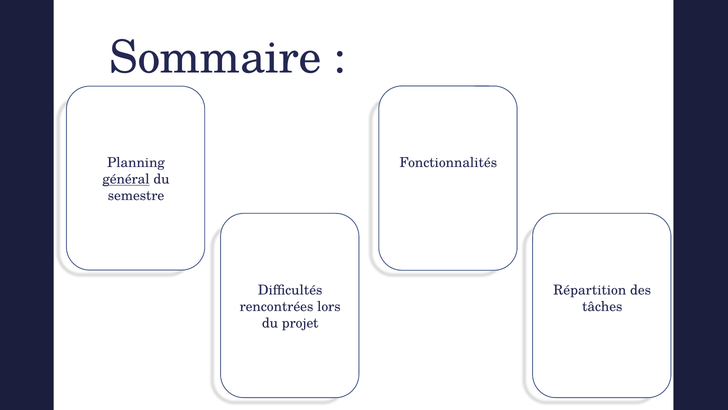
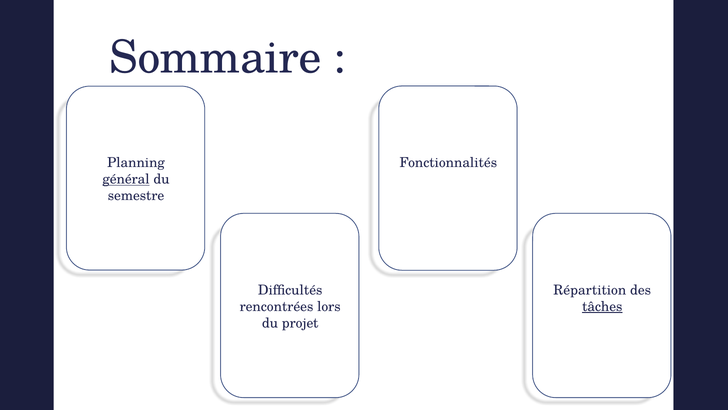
tâches underline: none -> present (602, 306)
